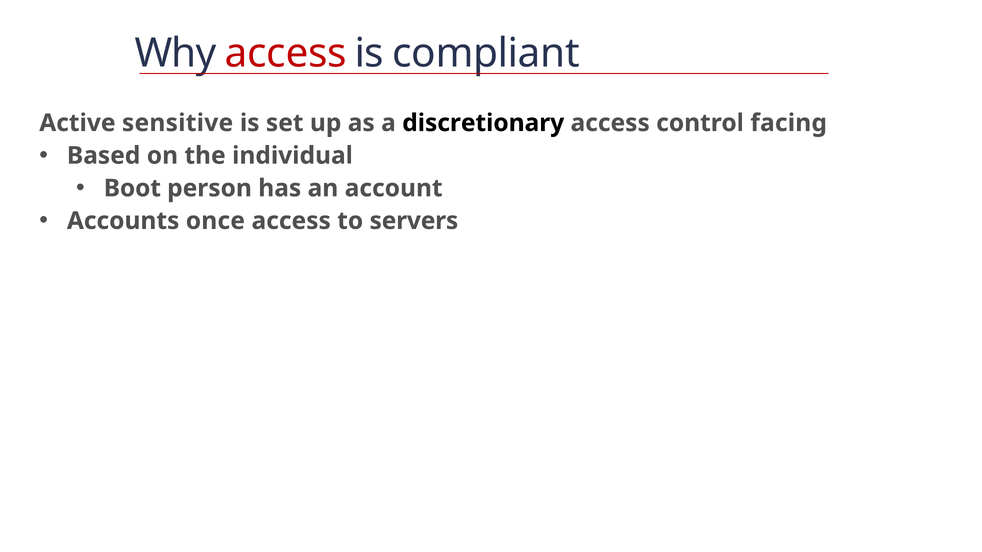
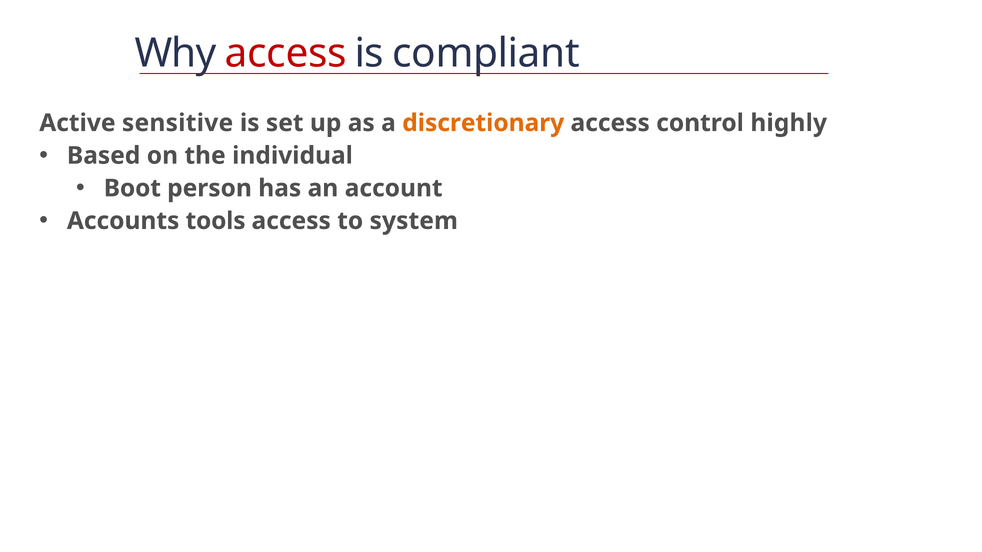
discretionary colour: black -> orange (483, 123)
facing: facing -> highly (789, 123)
once: once -> tools (216, 221)
servers: servers -> system (414, 221)
